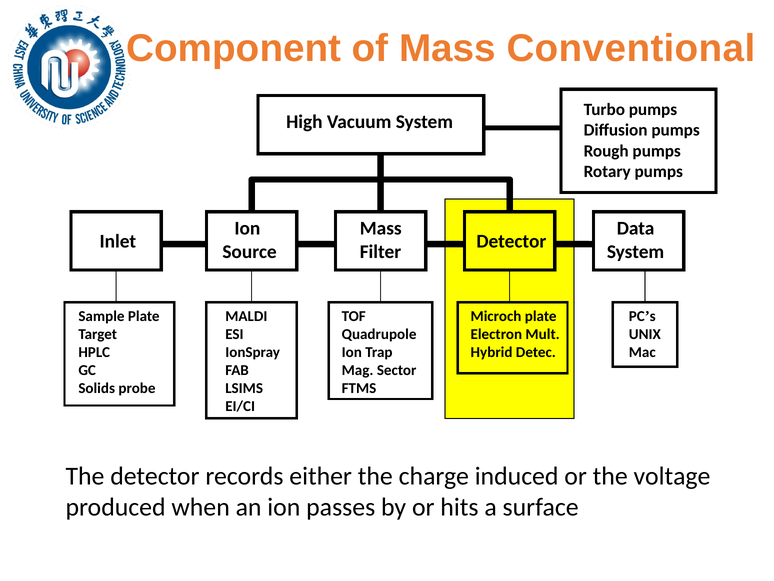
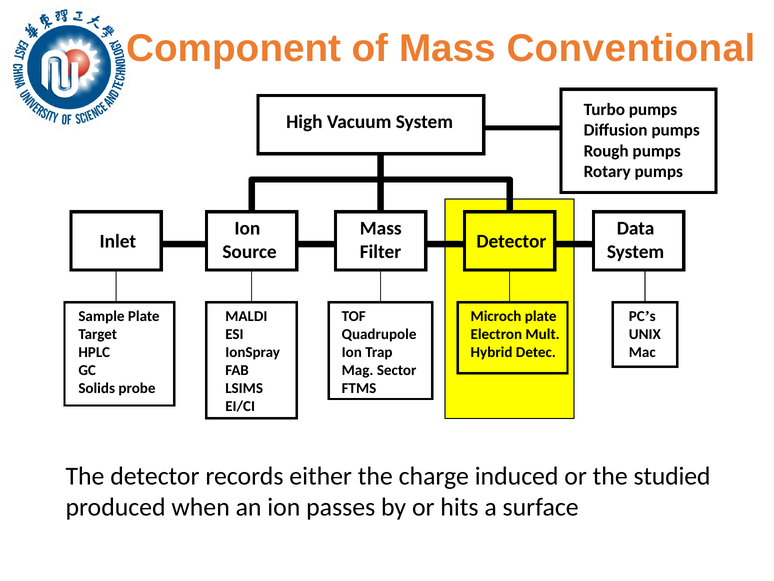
voltage: voltage -> studied (672, 476)
